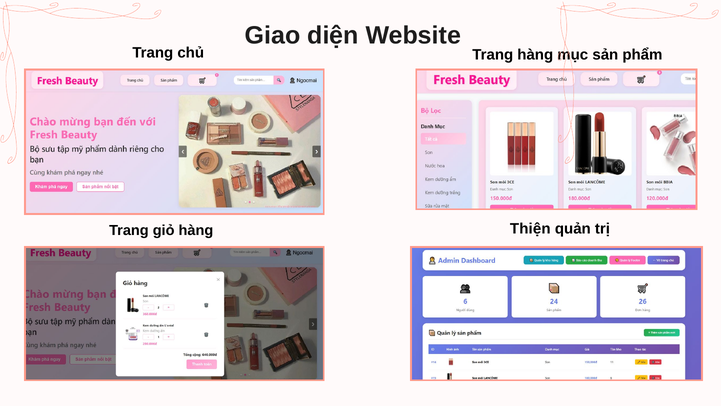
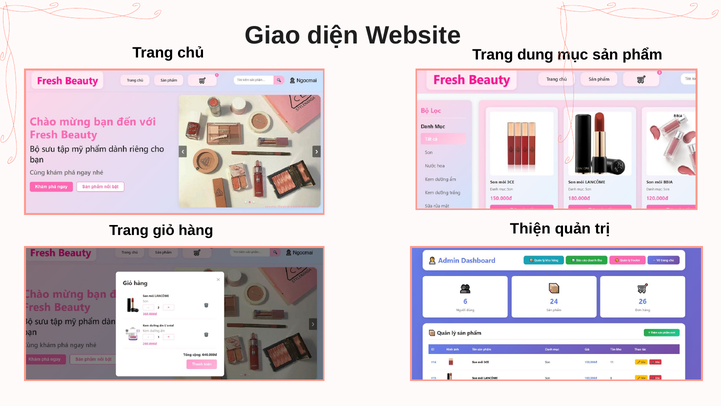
Trang hàng: hàng -> dung (535, 55)
